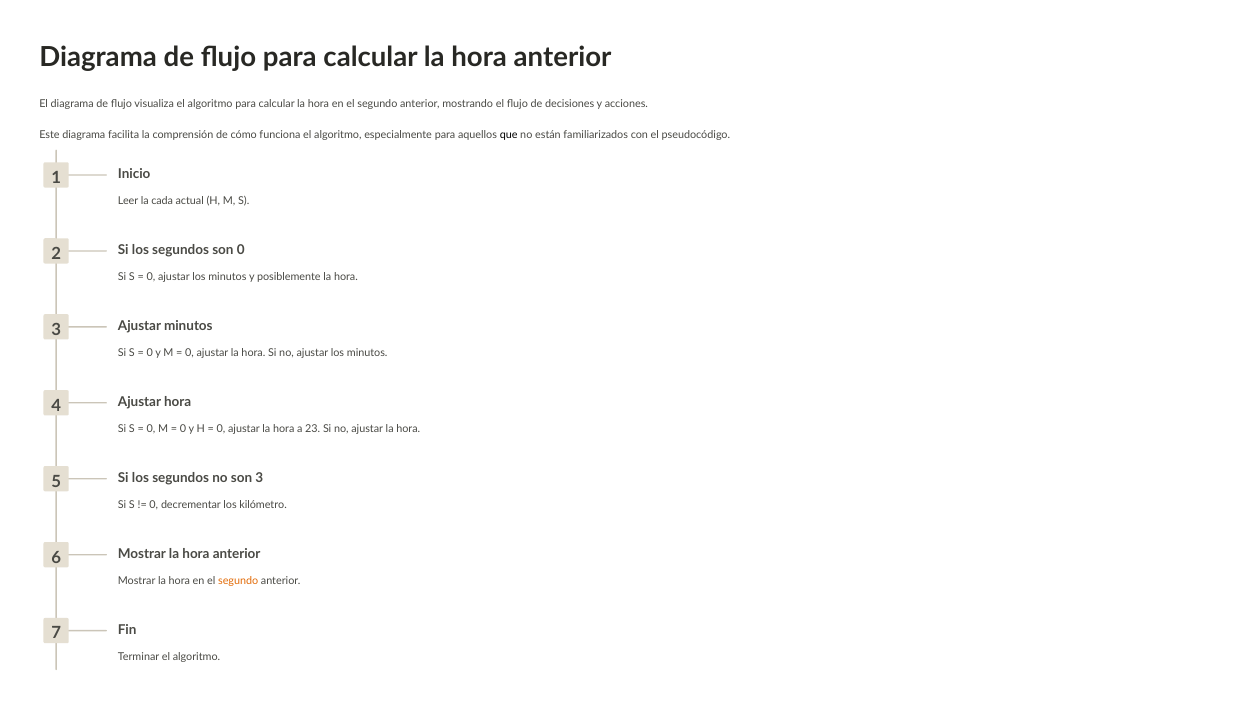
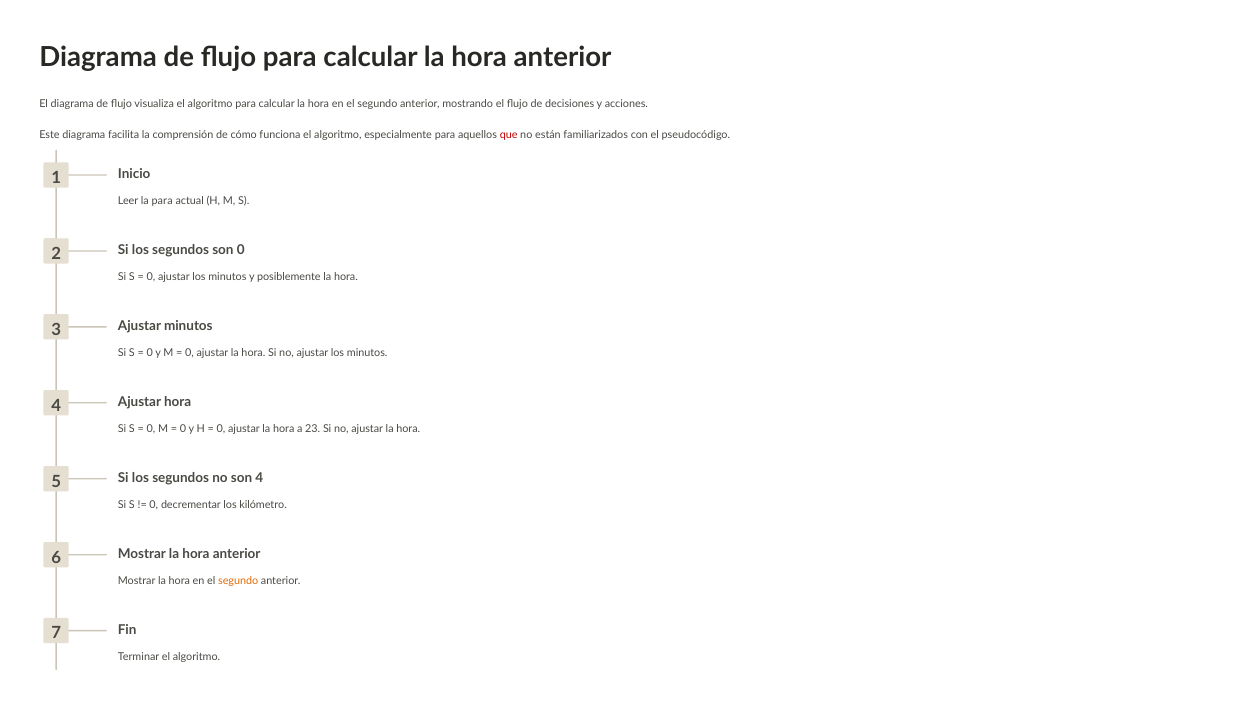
que colour: black -> red (509, 135)
la cada: cada -> para (162, 201)
son 3: 3 -> 4 (259, 478)
